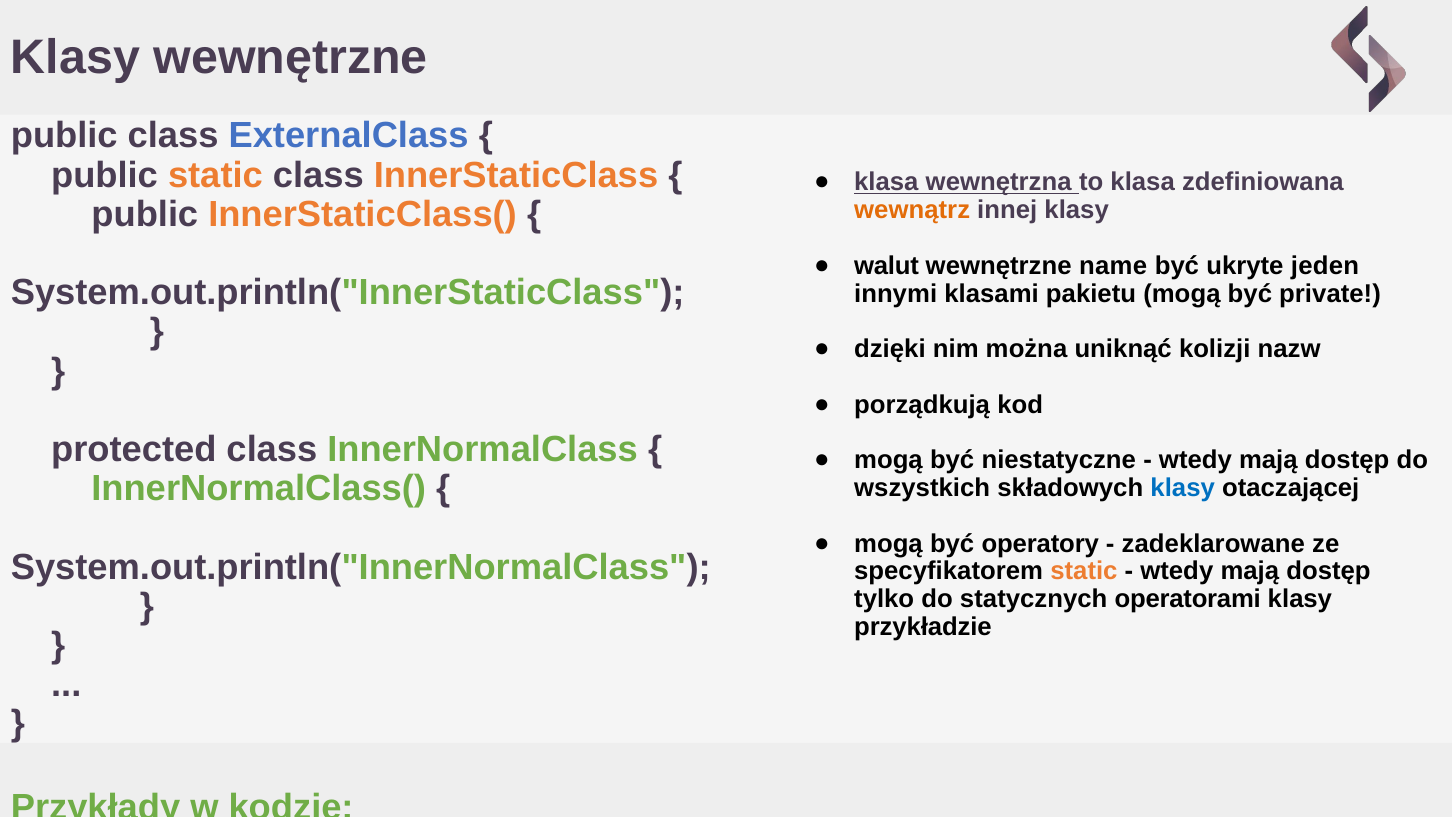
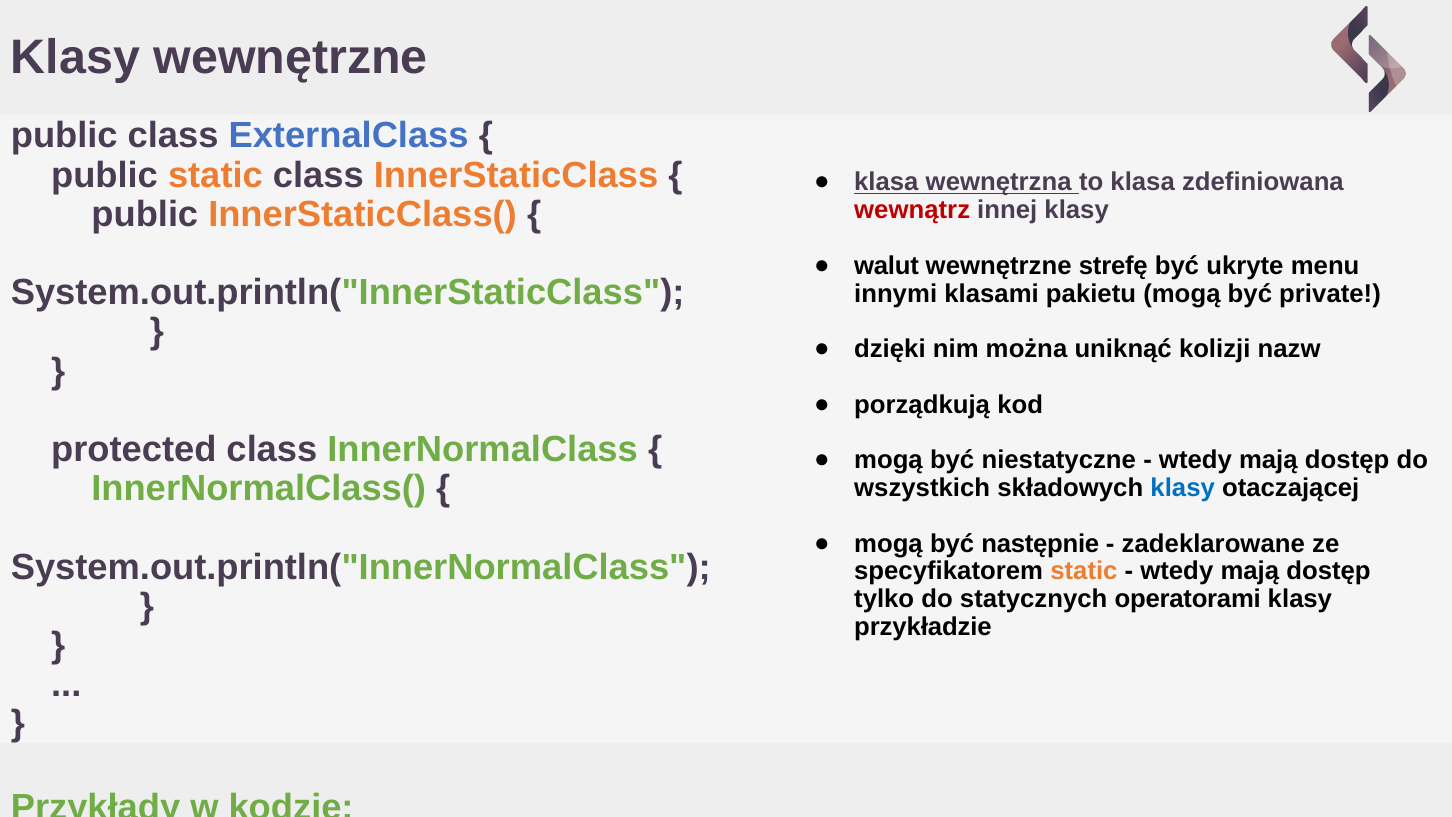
wewnątrz colour: orange -> red (912, 210)
name: name -> strefę (1113, 266)
jeden: jeden -> menu (1325, 266)
operatory: operatory -> następnie (1040, 543)
